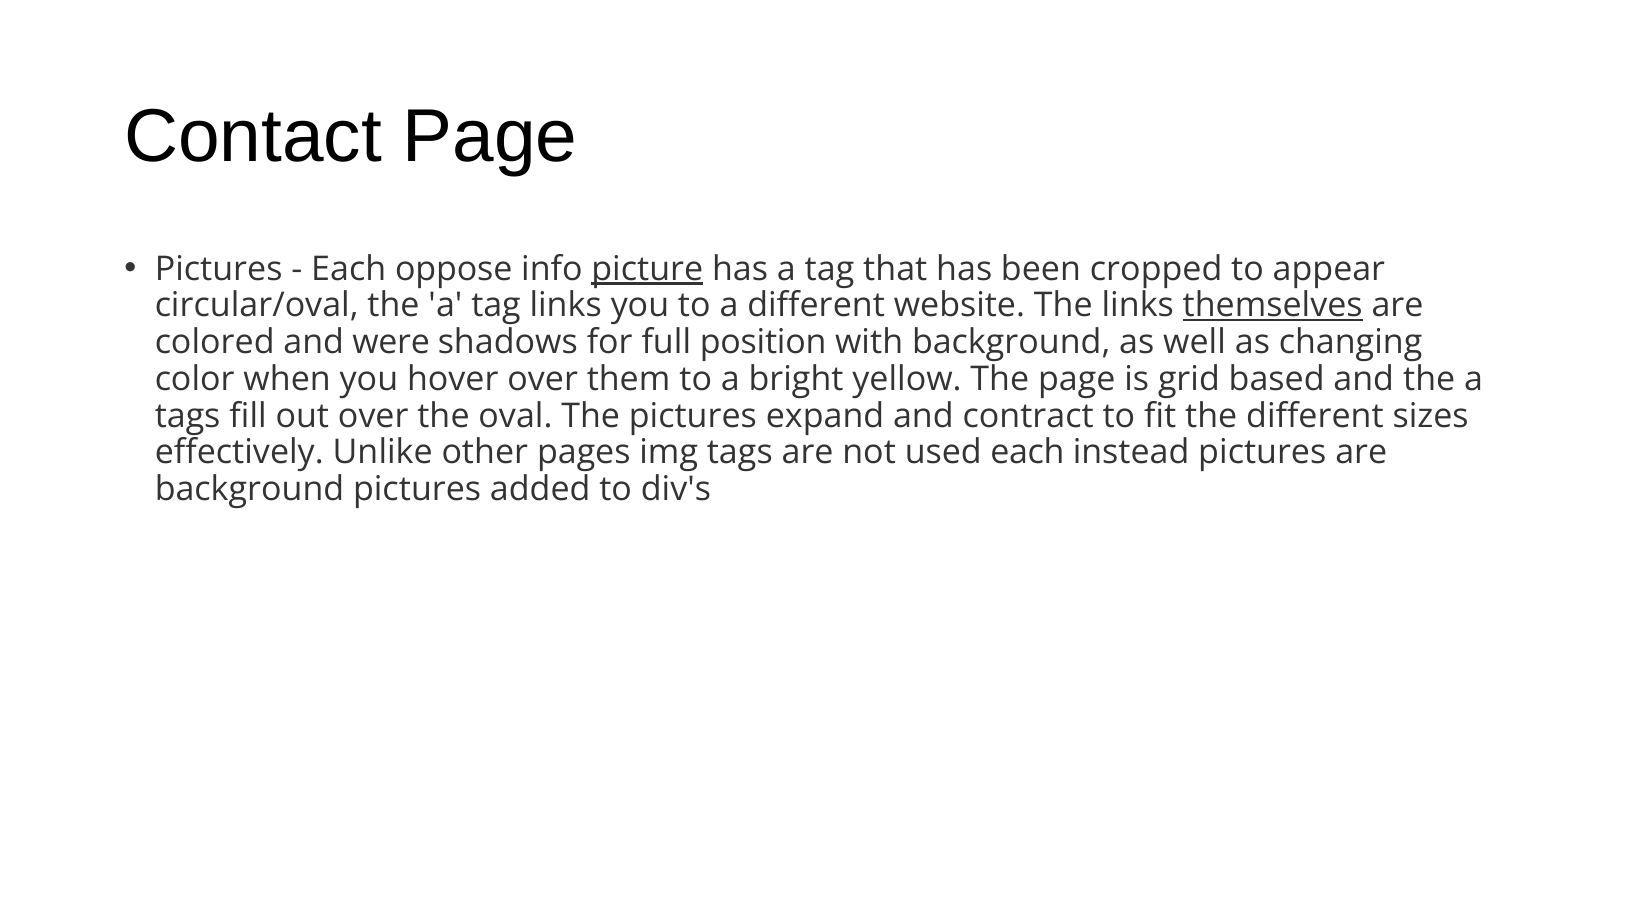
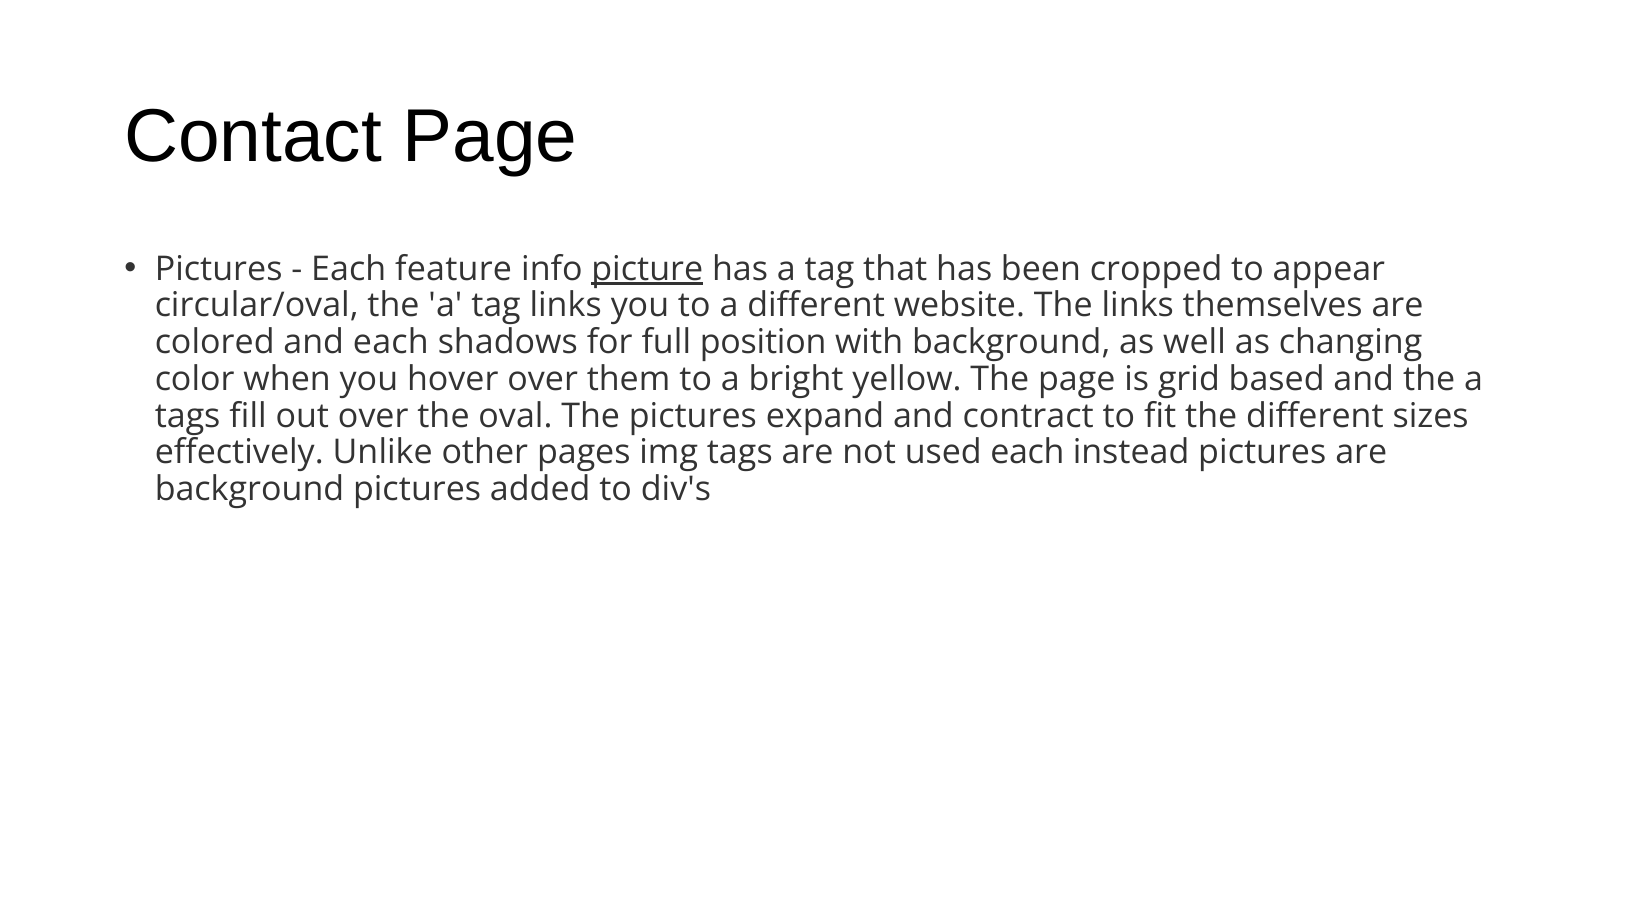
oppose: oppose -> feature (454, 269)
themselves underline: present -> none (1273, 305)
and were: were -> each (391, 342)
